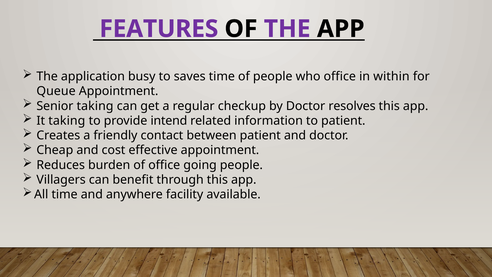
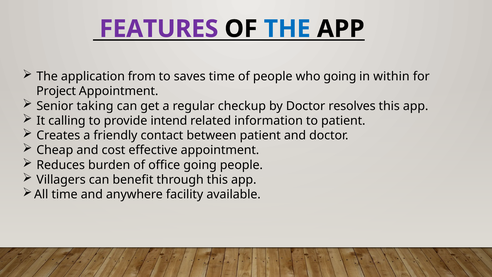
THE colour: purple -> blue (287, 29)
busy: busy -> from (142, 76)
who office: office -> going (340, 76)
Queue: Queue -> Project (56, 91)
It taking: taking -> calling (67, 121)
